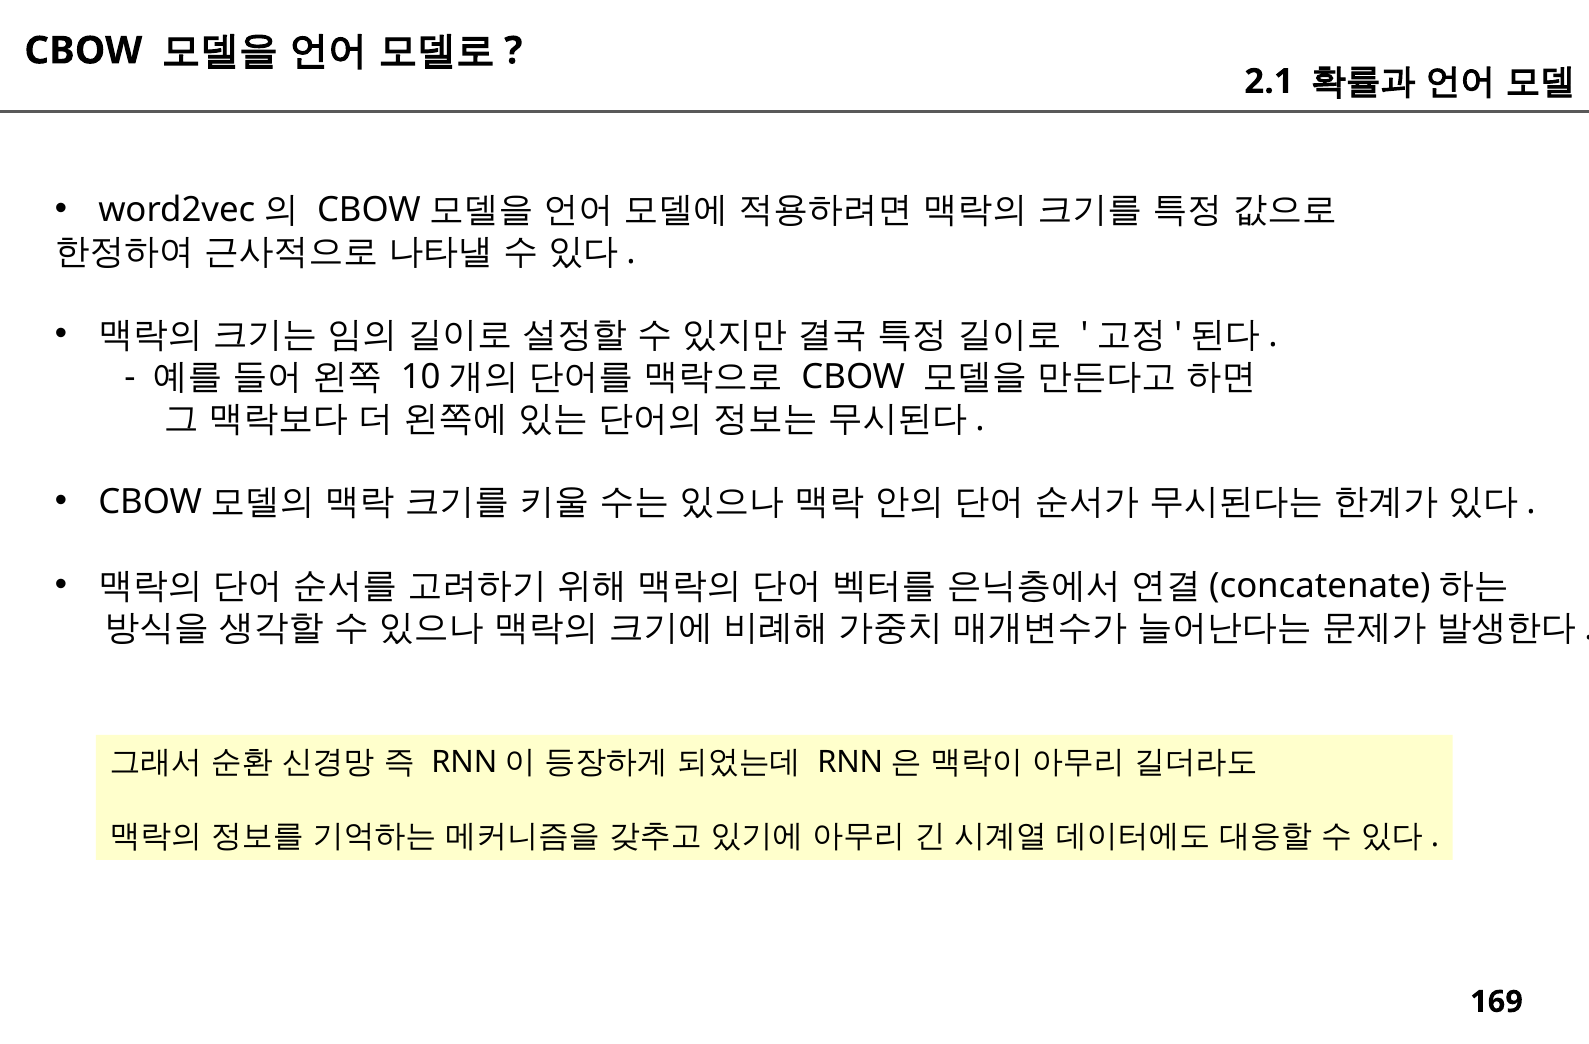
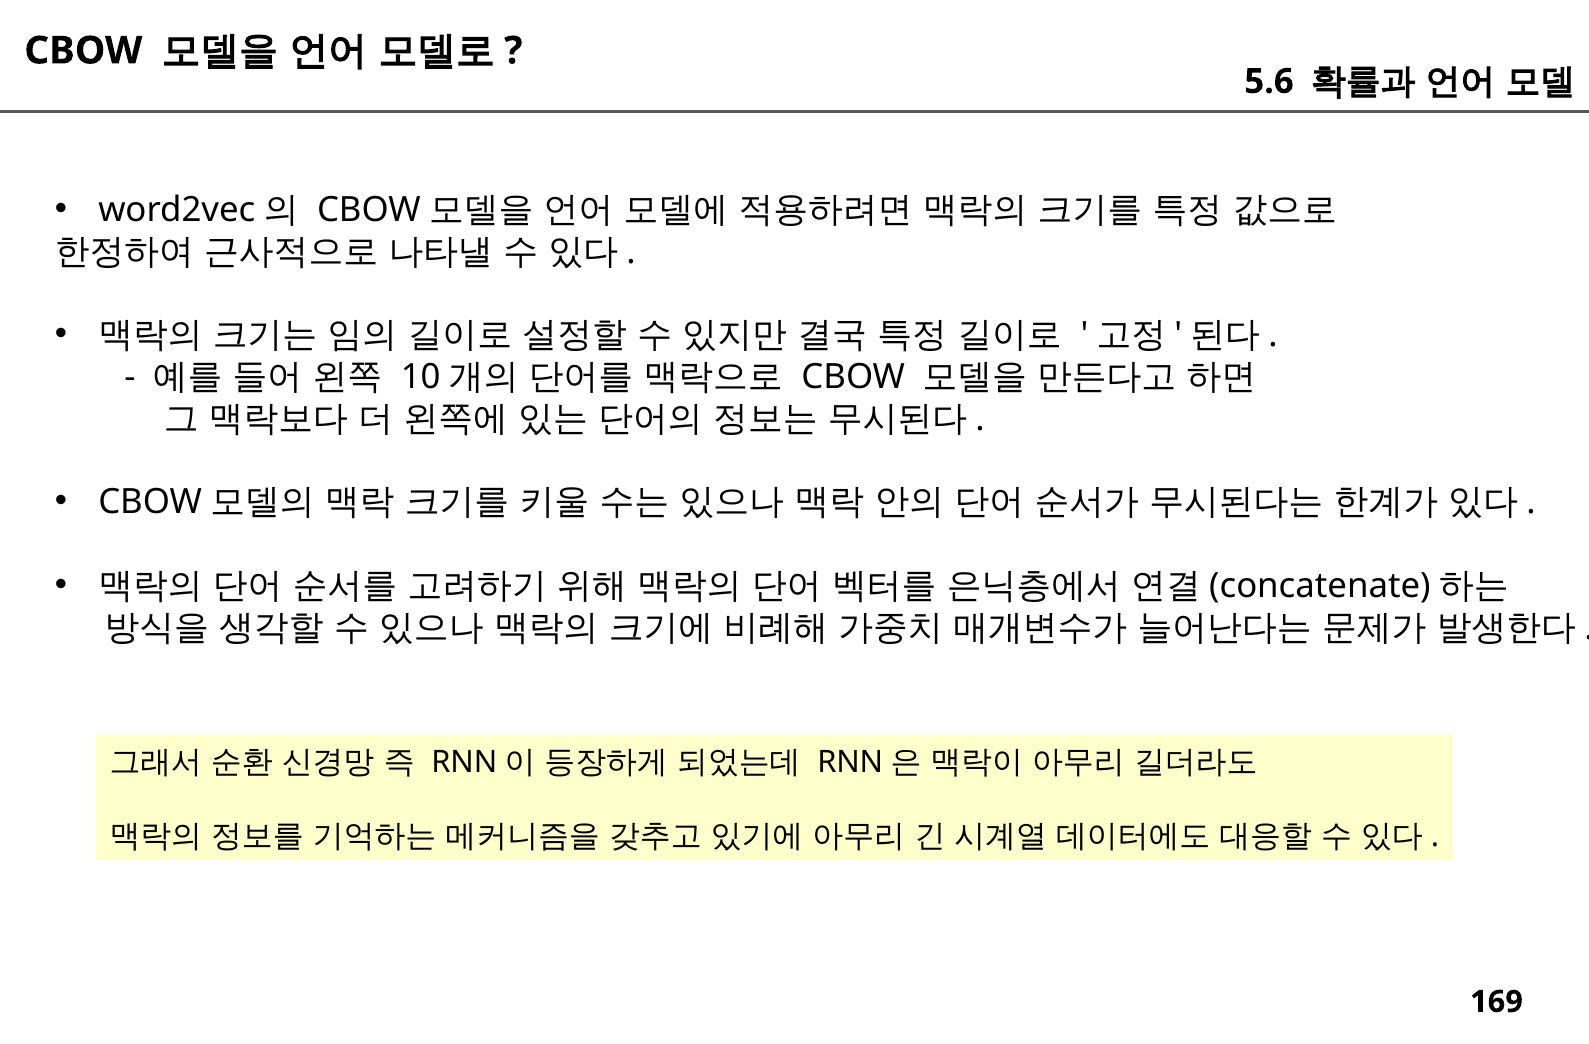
2.1: 2.1 -> 5.6 (1269, 81)
